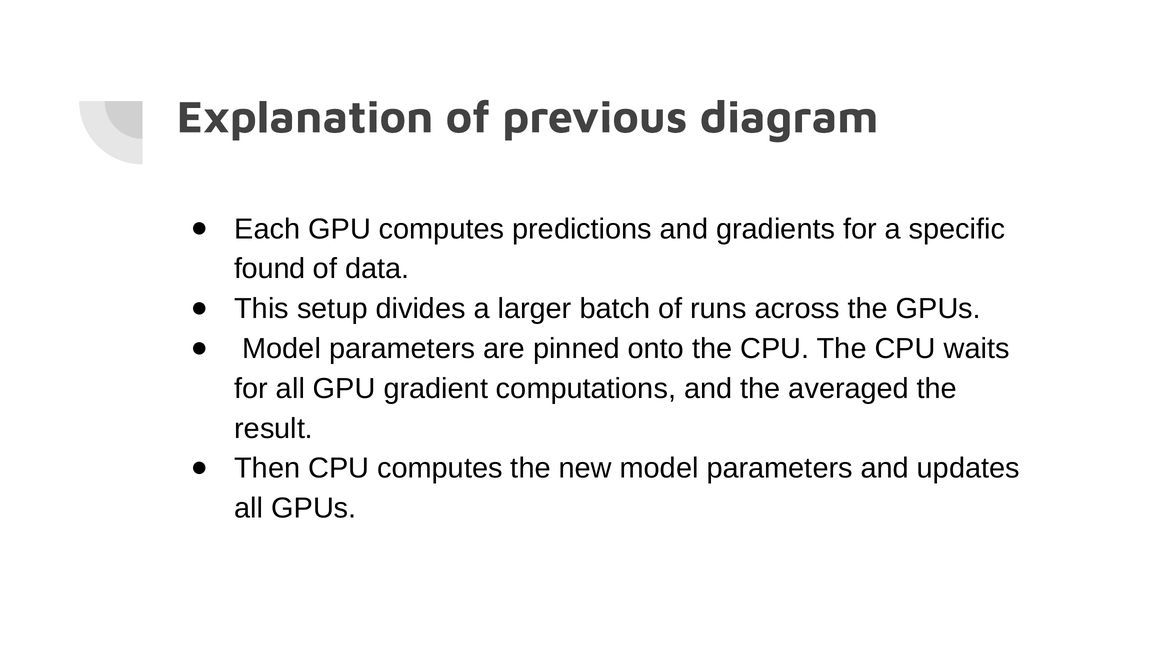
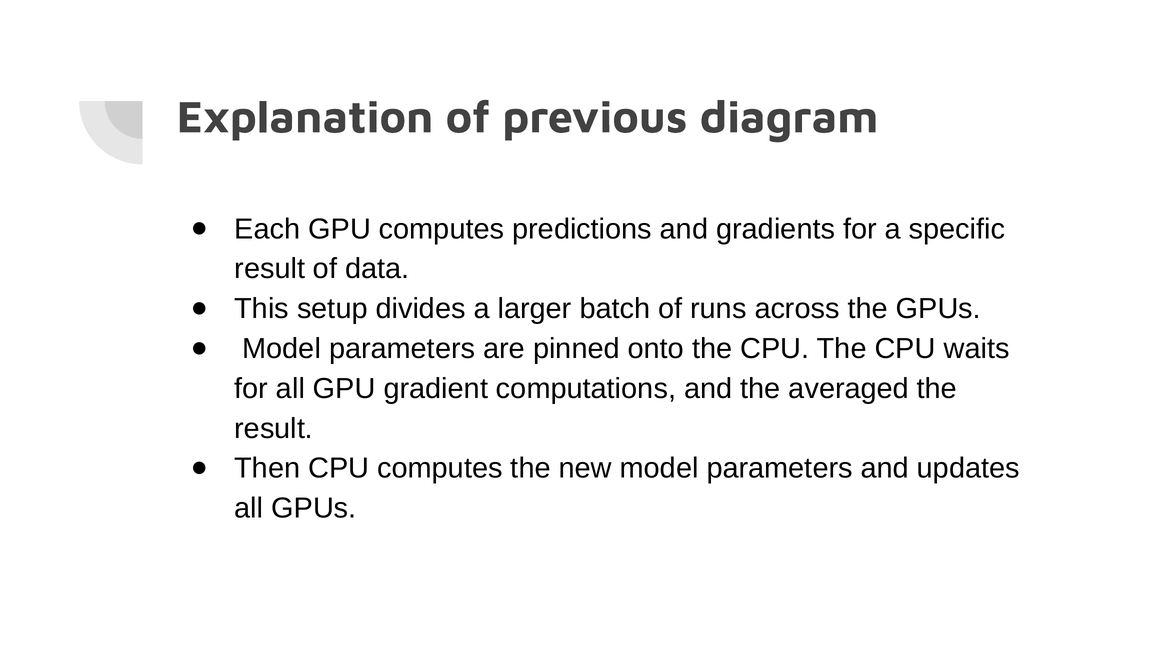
found: found -> result (270, 269)
